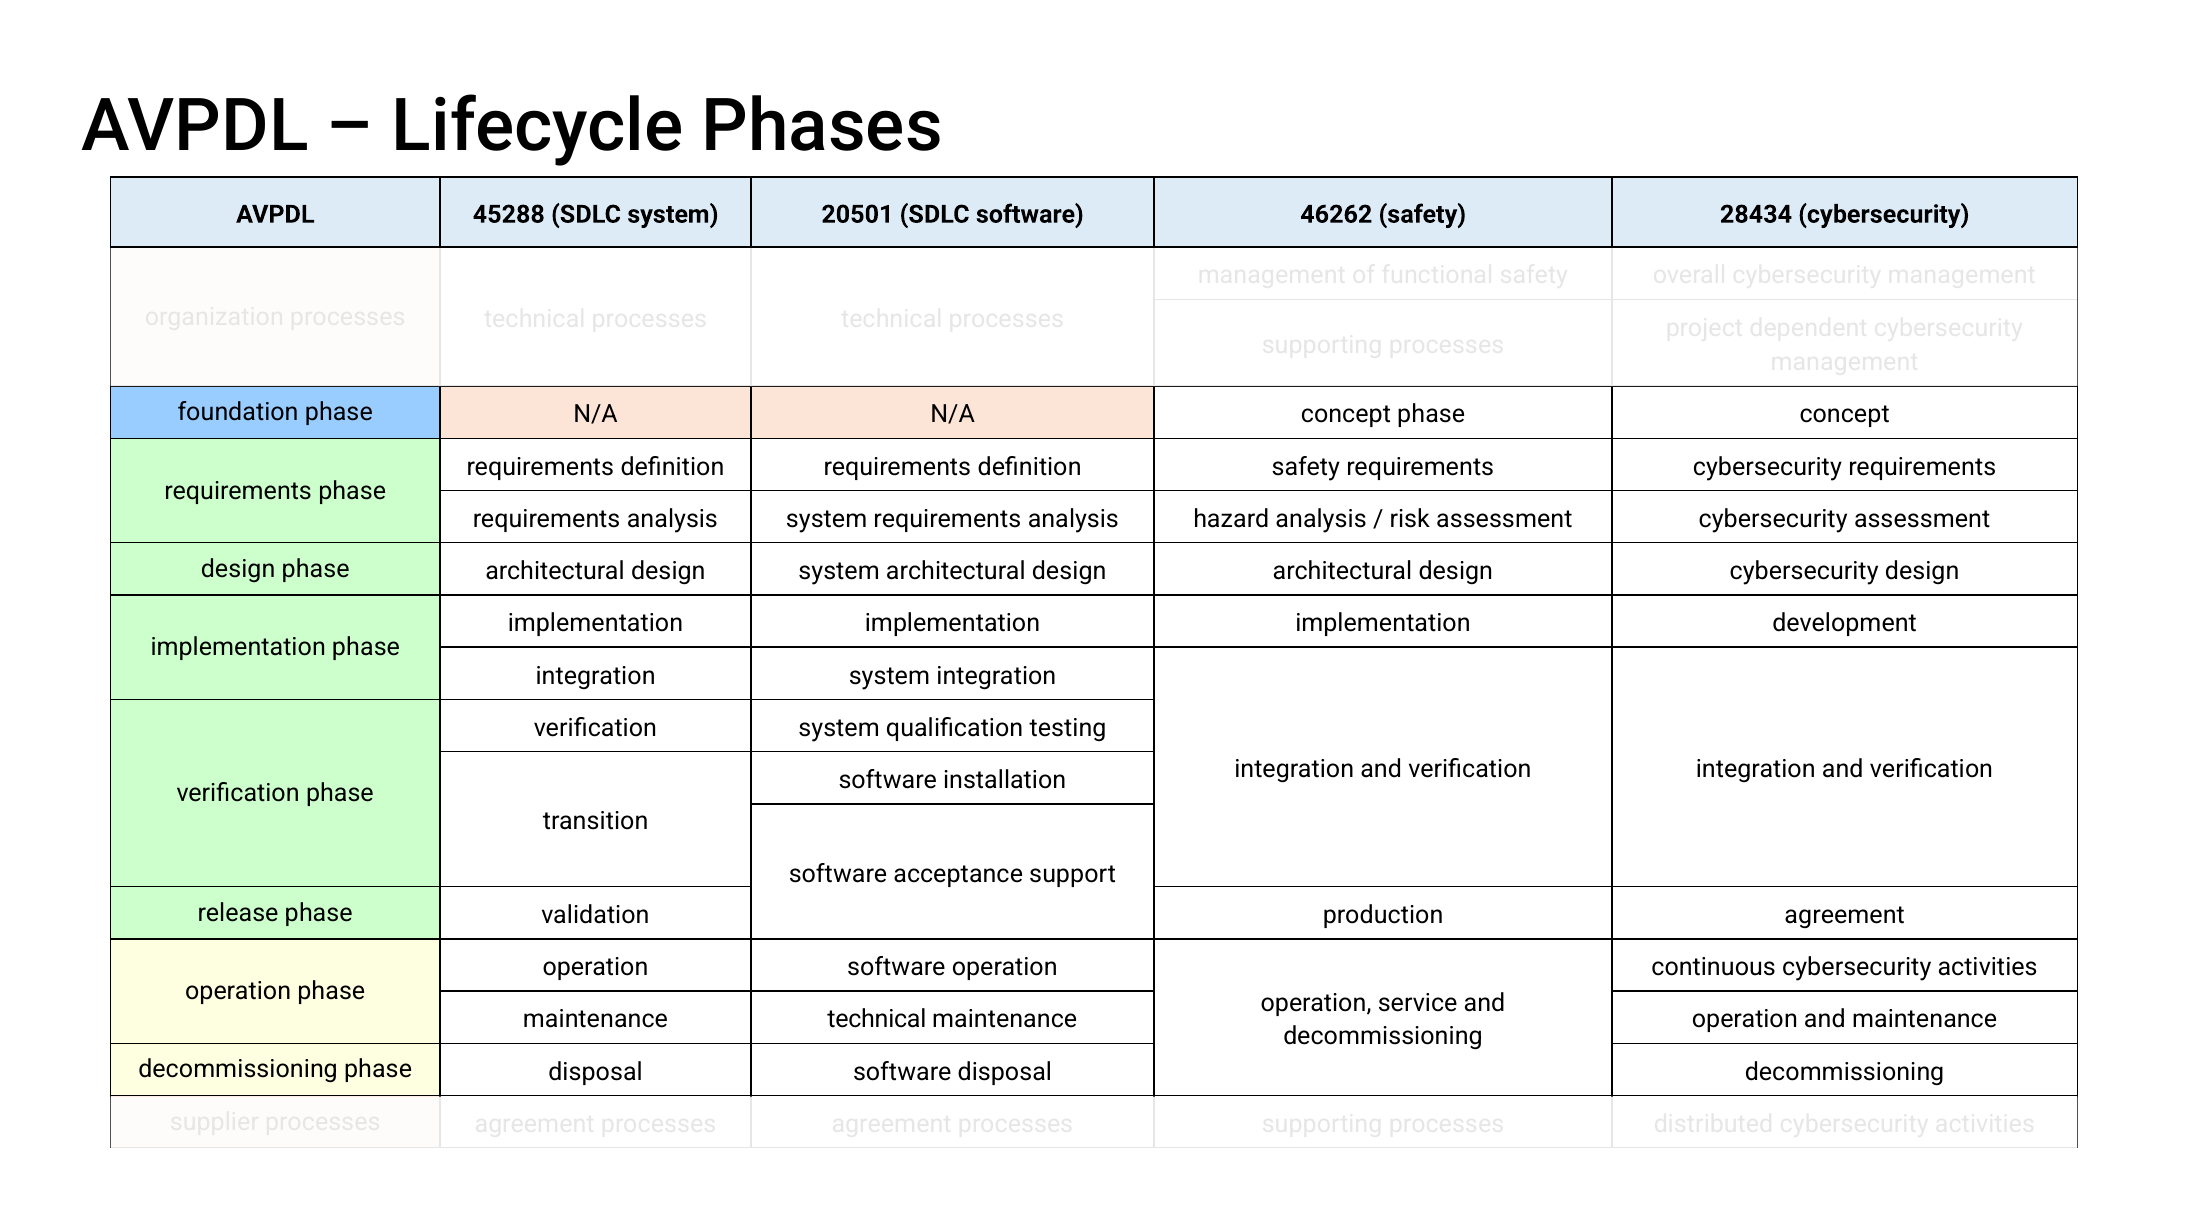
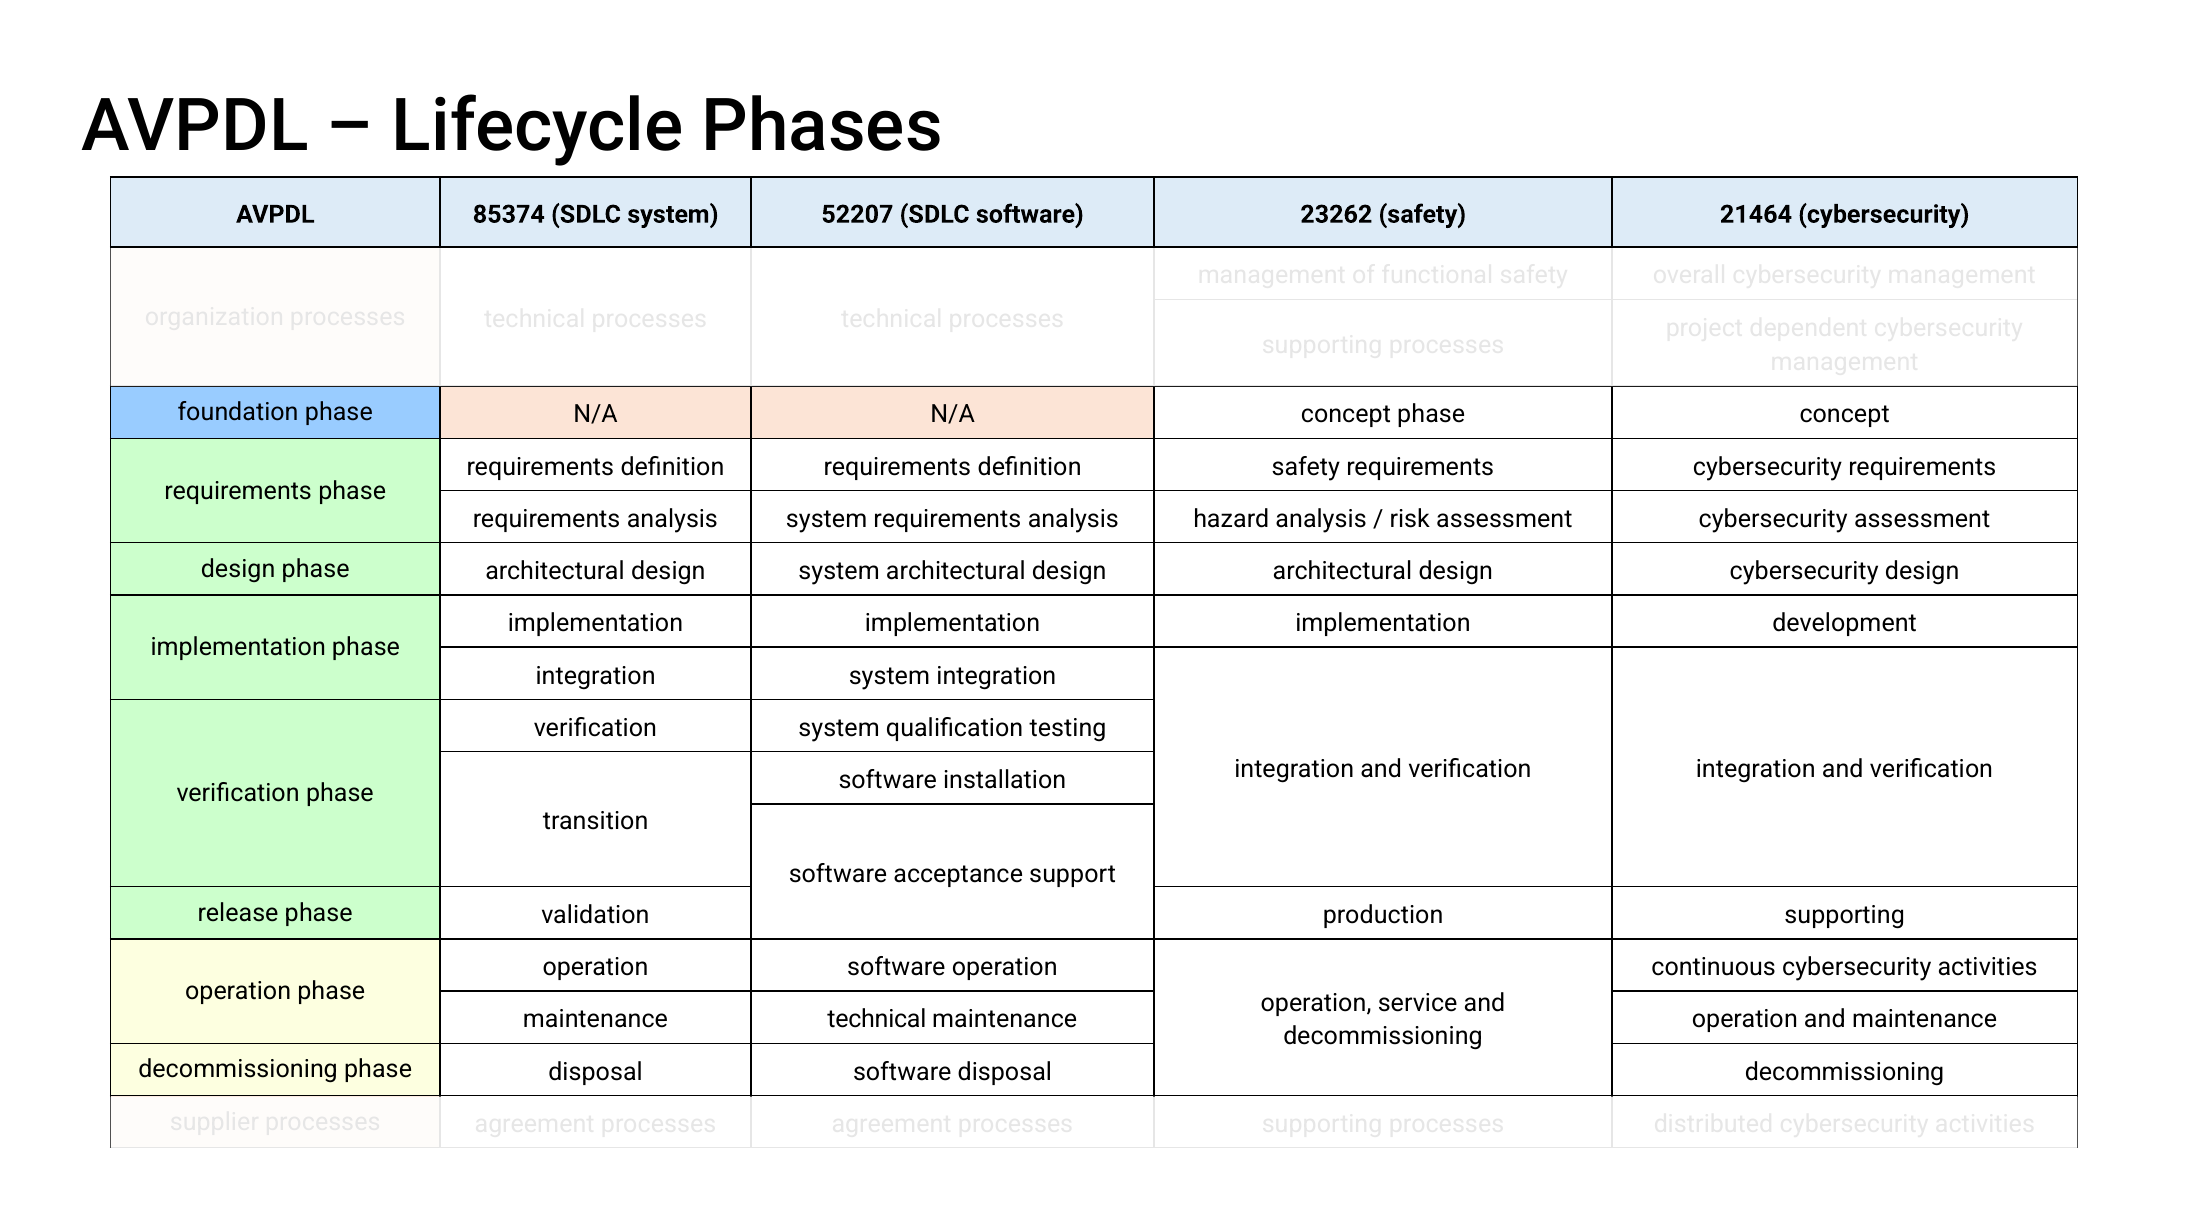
45288: 45288 -> 85374 (509, 214)
20501: 20501 -> 52207 (857, 214)
46262: 46262 -> 23262 (1336, 214)
28434: 28434 -> 21464 (1756, 214)
production agreement: agreement -> supporting (1845, 915)
